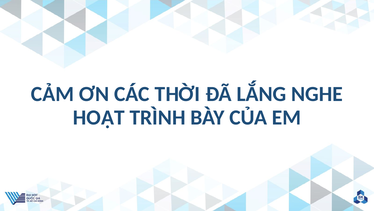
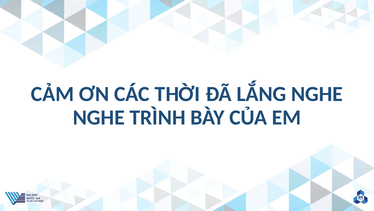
HOẠT: HOẠT -> NGHE (99, 117)
